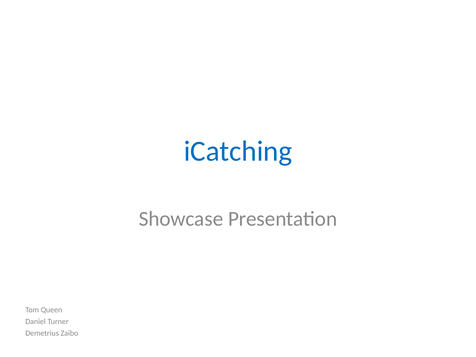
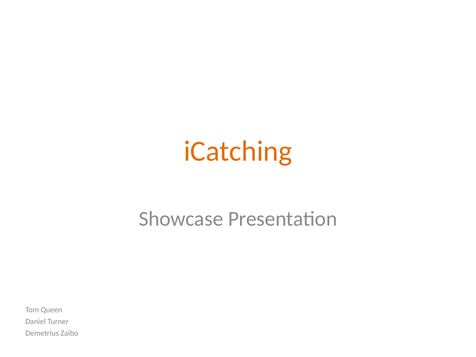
iCatching colour: blue -> orange (238, 151)
